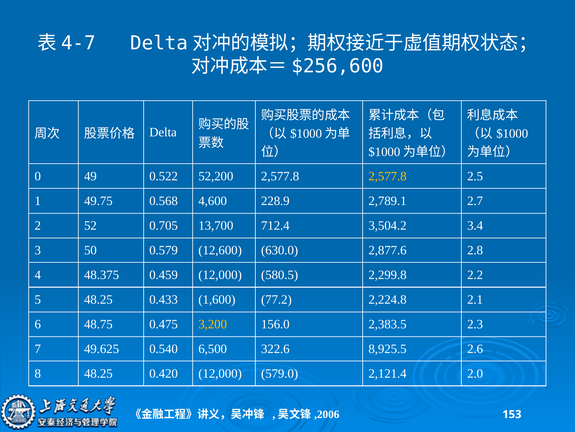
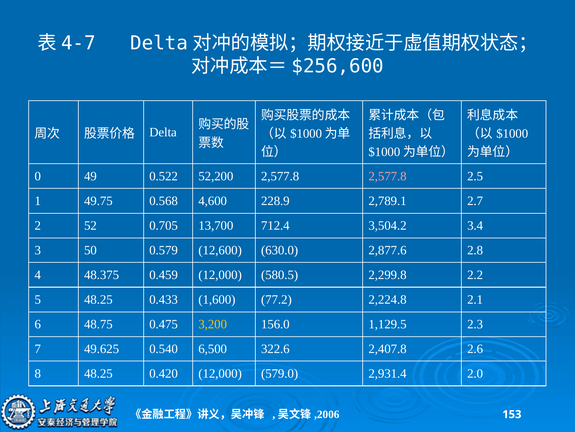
2,577.8 colour: yellow -> pink (388, 176)
2,383.5: 2,383.5 -> 1,129.5 (388, 324)
8,925.5: 8,925.5 -> 2,407.8 (388, 348)
2,121.4: 2,121.4 -> 2,931.4 (388, 373)
